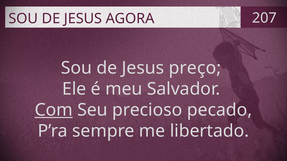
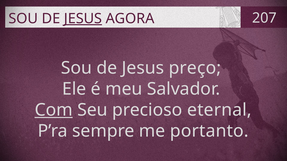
JESUS underline: none -> present (83, 19)
pecado: pecado -> eternal (219, 110)
libertado: libertado -> portanto (209, 131)
